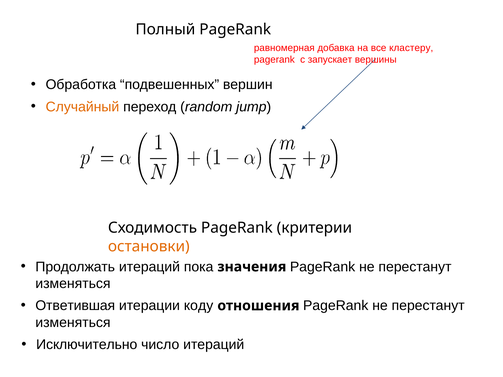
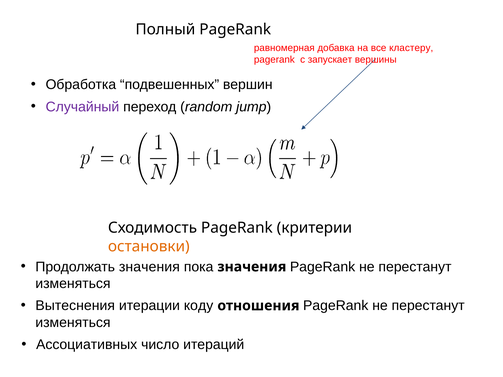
Случайный colour: orange -> purple (82, 107)
Продолжать итераций: итераций -> значения (149, 267)
Ответившая: Ответившая -> Вытеснения (75, 306)
Исключительно: Исключительно -> Ассоциативных (87, 345)
